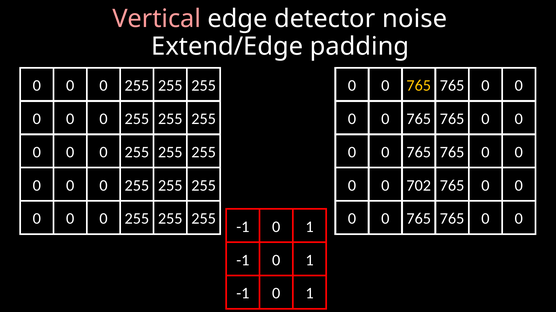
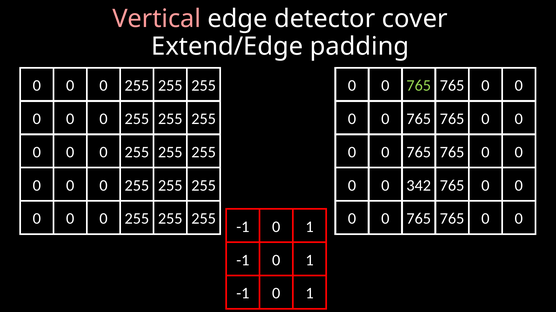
noise: noise -> cover (415, 19)
765 colour: yellow -> light green (419, 86)
702: 702 -> 342 (419, 186)
